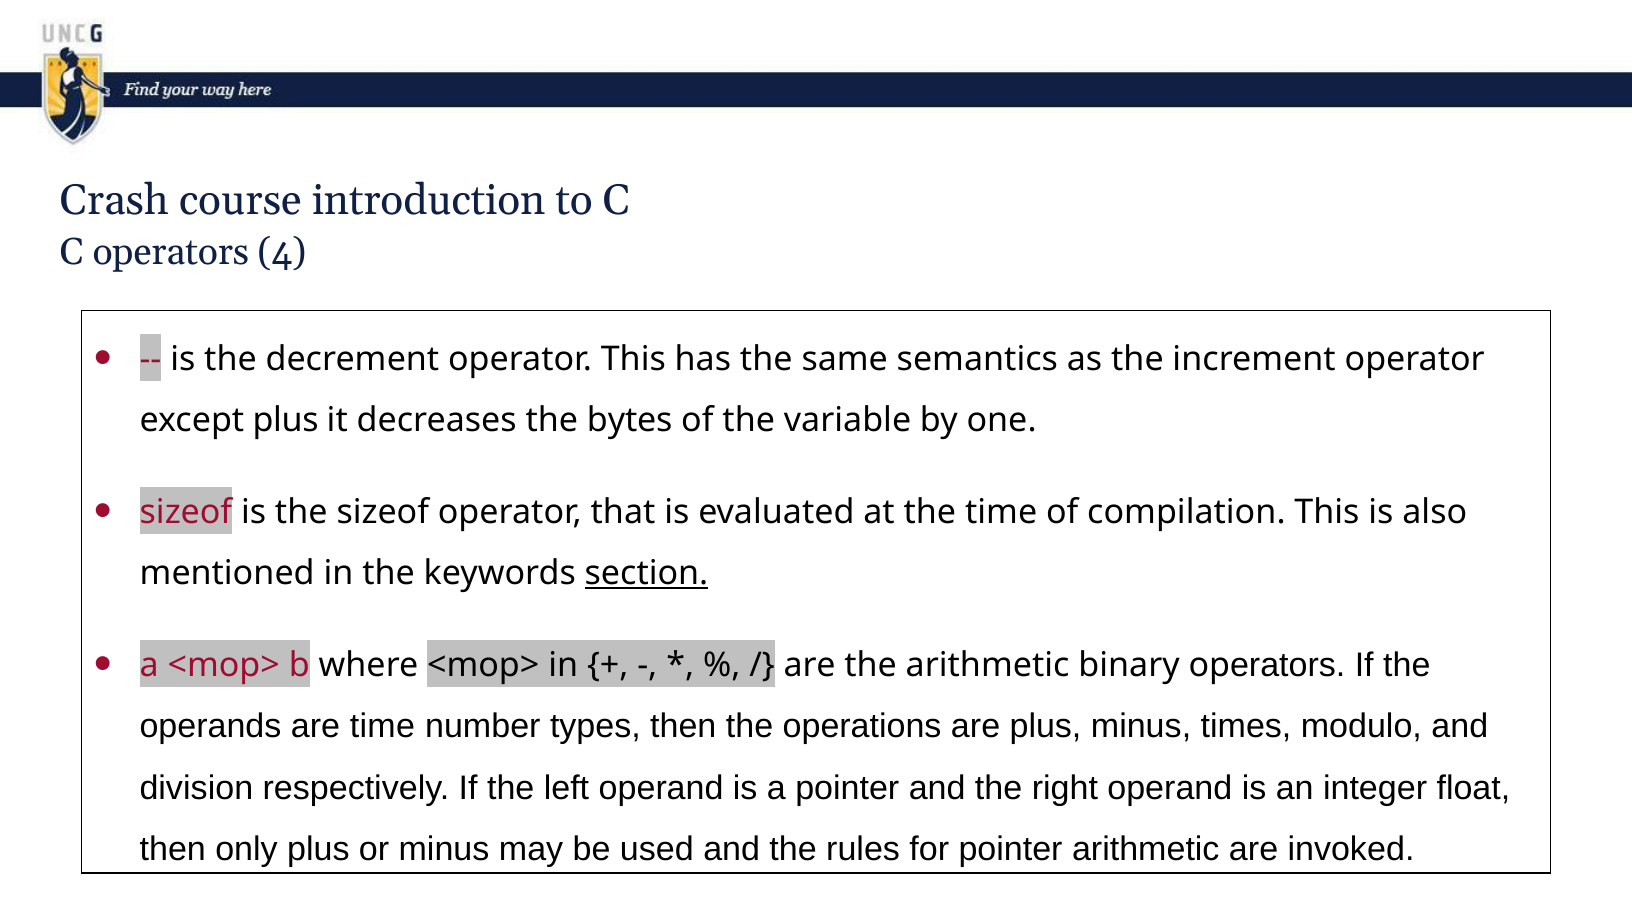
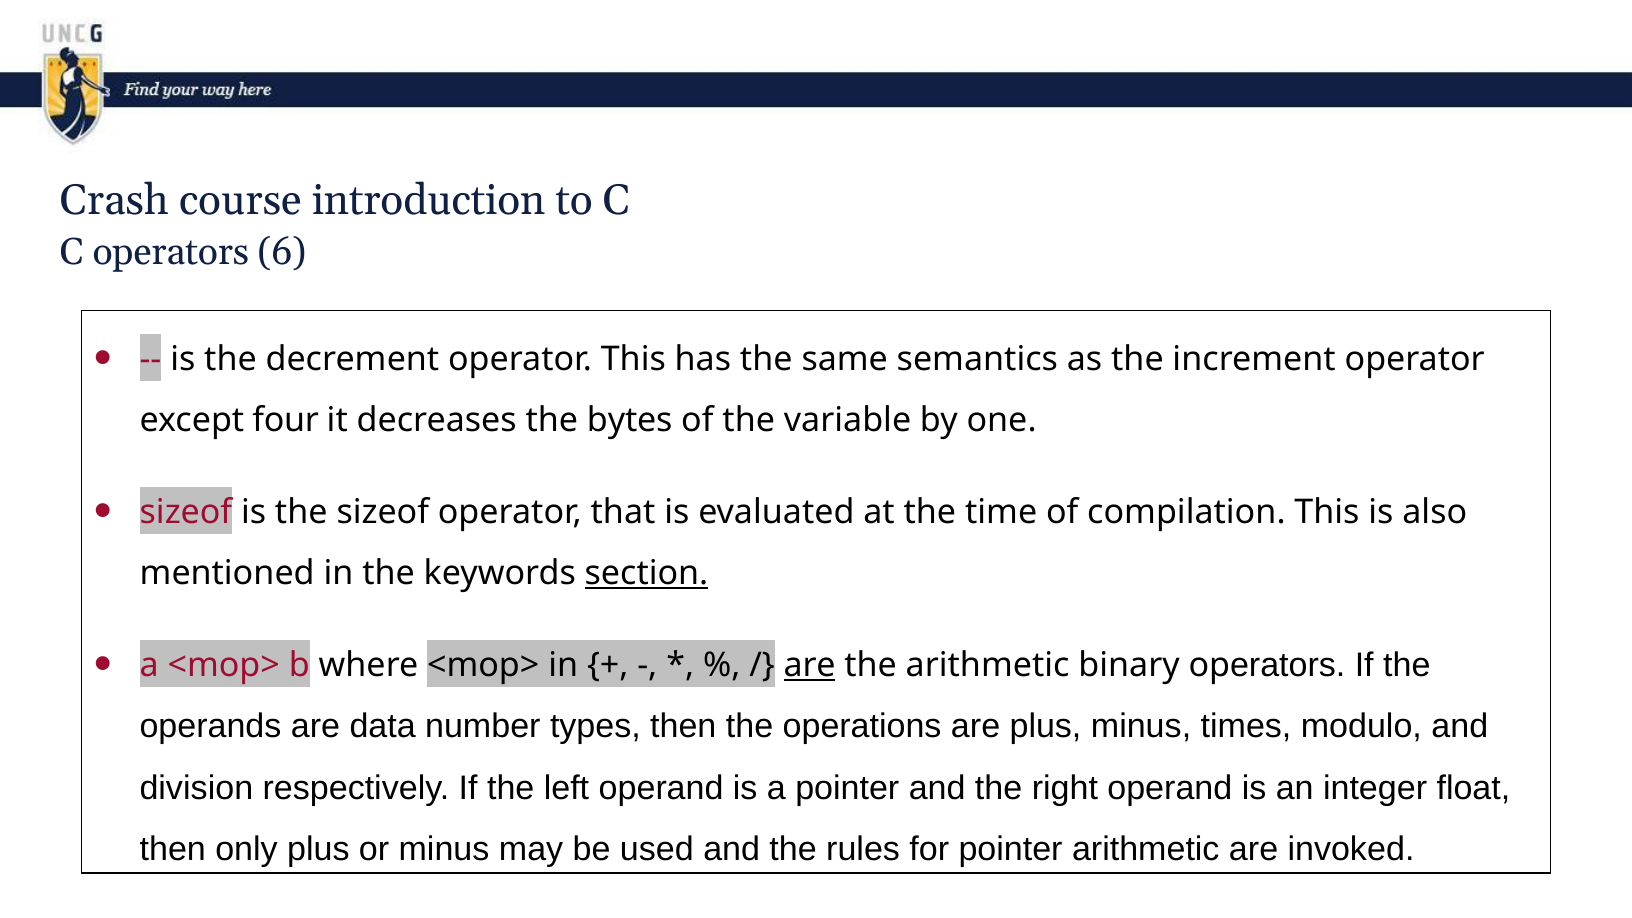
4: 4 -> 6 (282, 252)
except plus: plus -> four (286, 421)
are underline: none -> present (810, 665)
are time: time -> data (383, 727)
